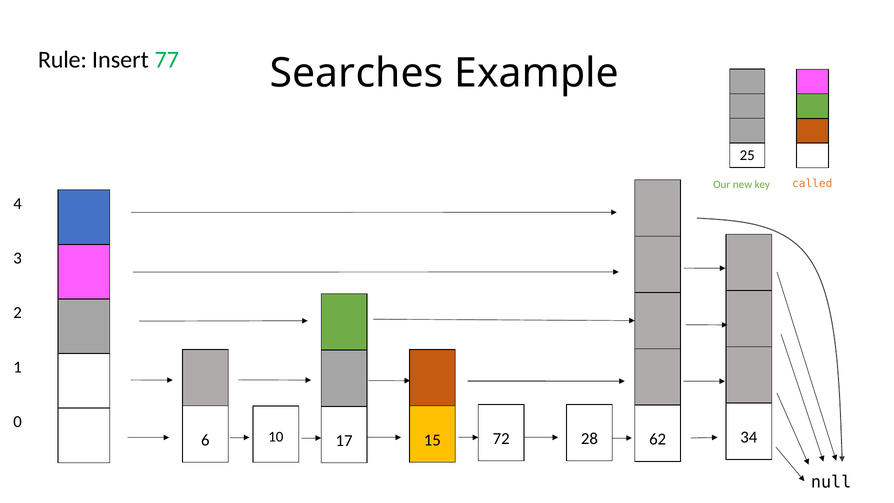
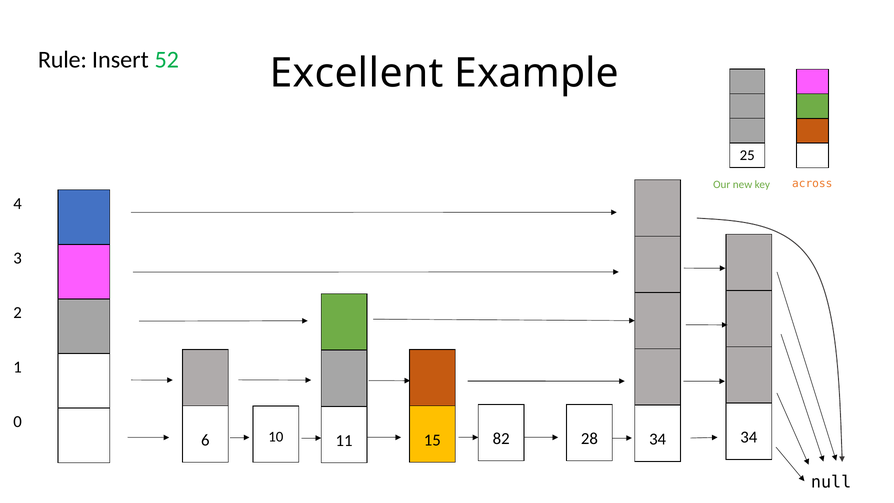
77: 77 -> 52 (167, 60)
Searches: Searches -> Excellent (356, 73)
called: called -> across (812, 184)
17: 17 -> 11 (344, 441)
72: 72 -> 82 (501, 438)
28 62: 62 -> 34 (658, 439)
